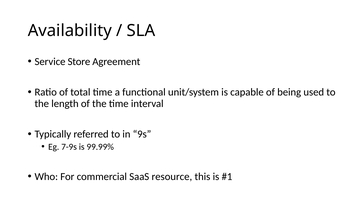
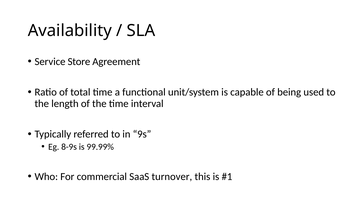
7-9s: 7-9s -> 8-9s (69, 147)
resource: resource -> turnover (172, 176)
